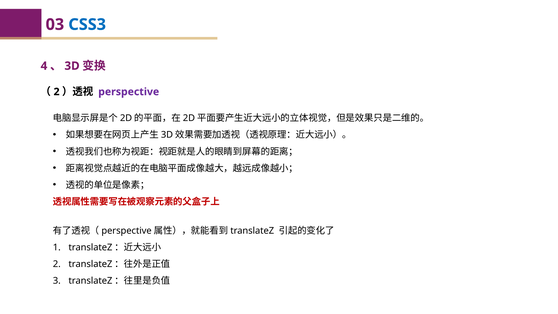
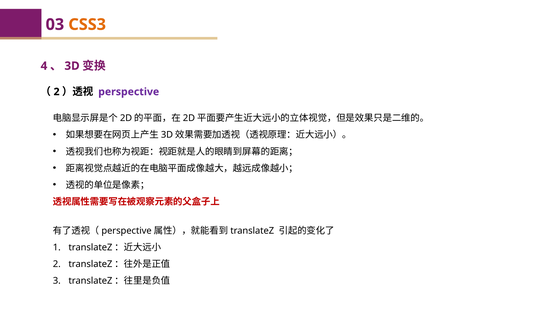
CSS3 colour: blue -> orange (87, 25)
